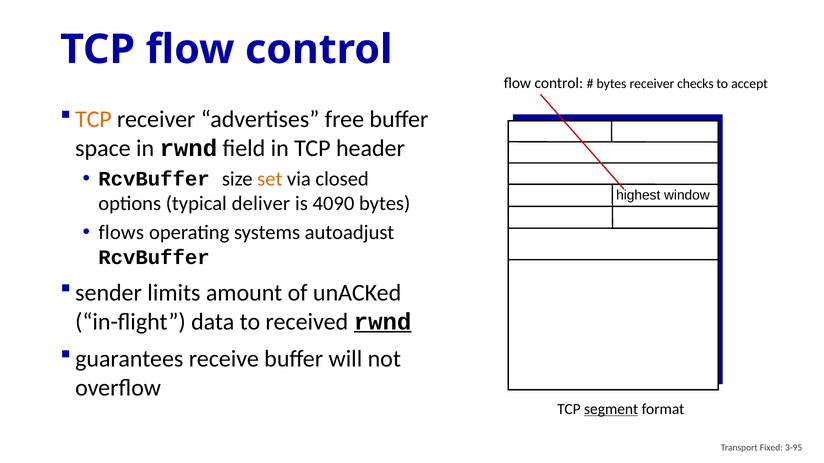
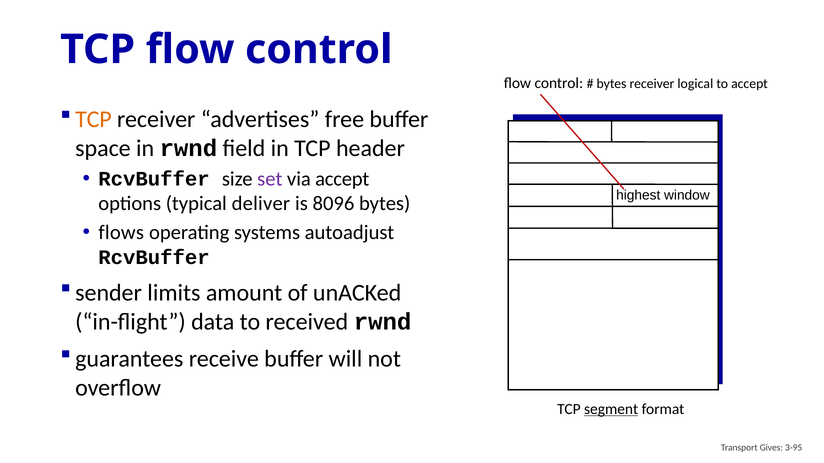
checks: checks -> logical (695, 84)
set colour: orange -> purple (270, 179)
via closed: closed -> accept (342, 179)
4090: 4090 -> 8096 (333, 204)
rwnd underline: present -> none (383, 322)
Fixed: Fixed -> Gives (771, 448)
